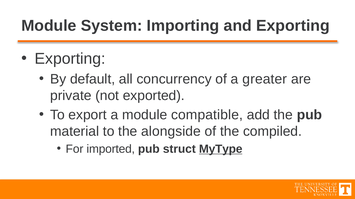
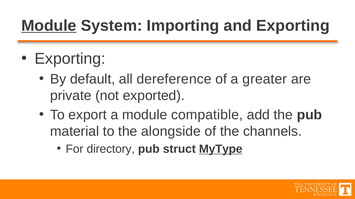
Module underline: none -> present (49, 26)
concurrency: concurrency -> dereference (174, 79)
compiled: compiled -> channels (272, 132)
imported: imported -> directory (111, 149)
